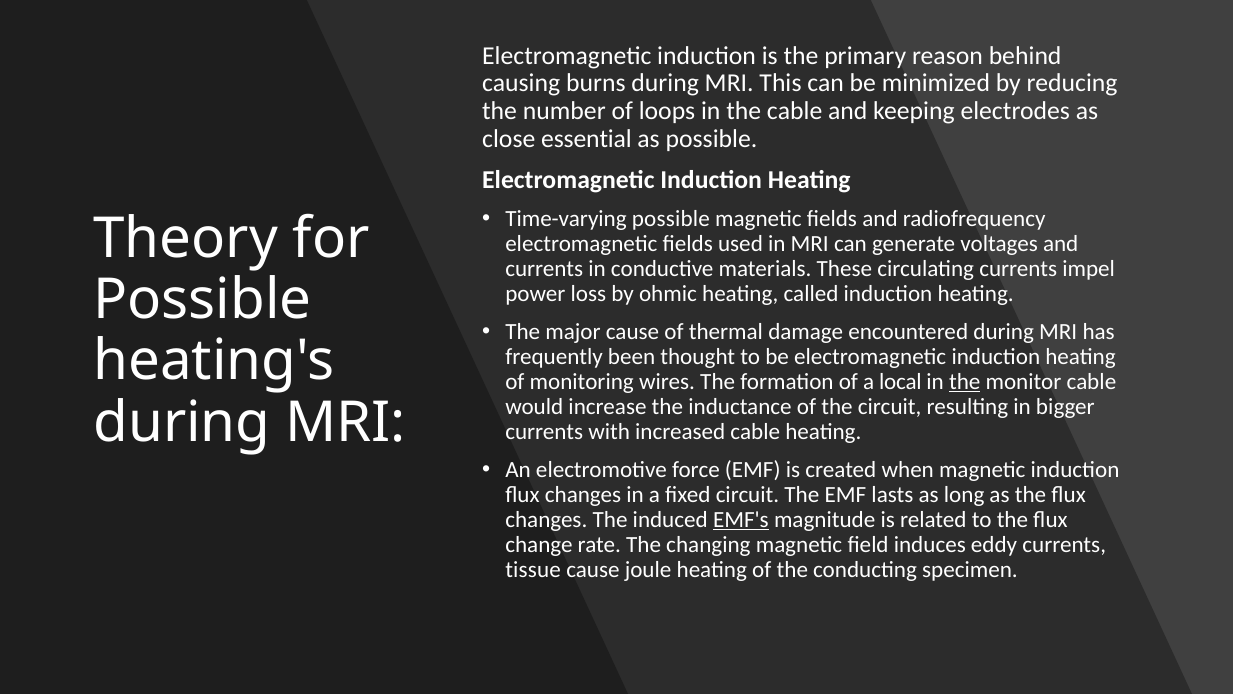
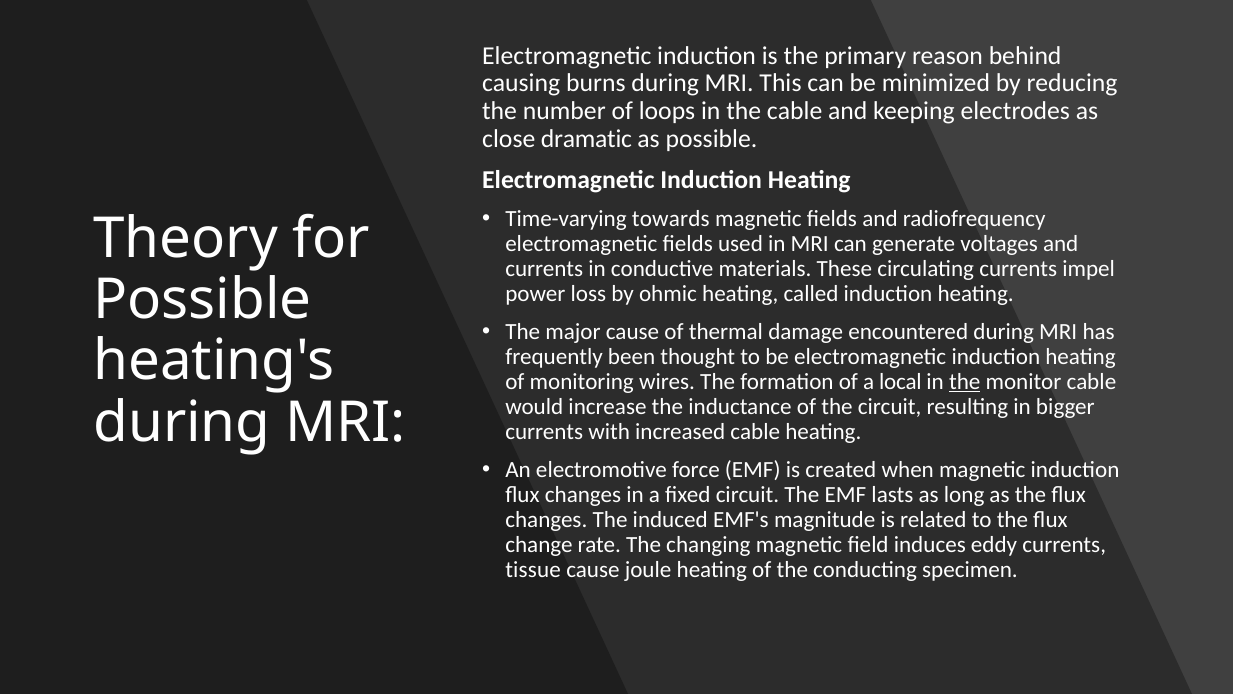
essential: essential -> dramatic (586, 139)
Time-varying possible: possible -> towards (671, 219)
EMF's underline: present -> none (741, 519)
